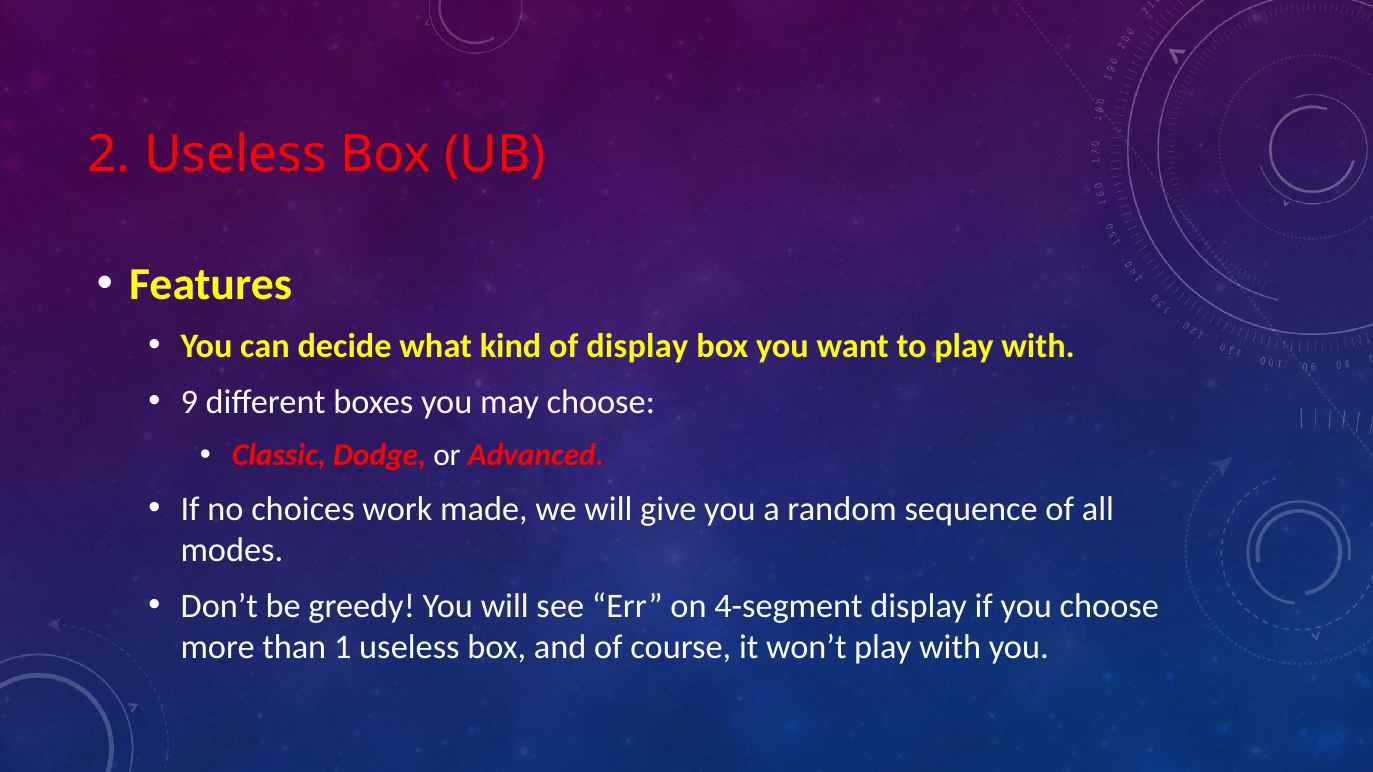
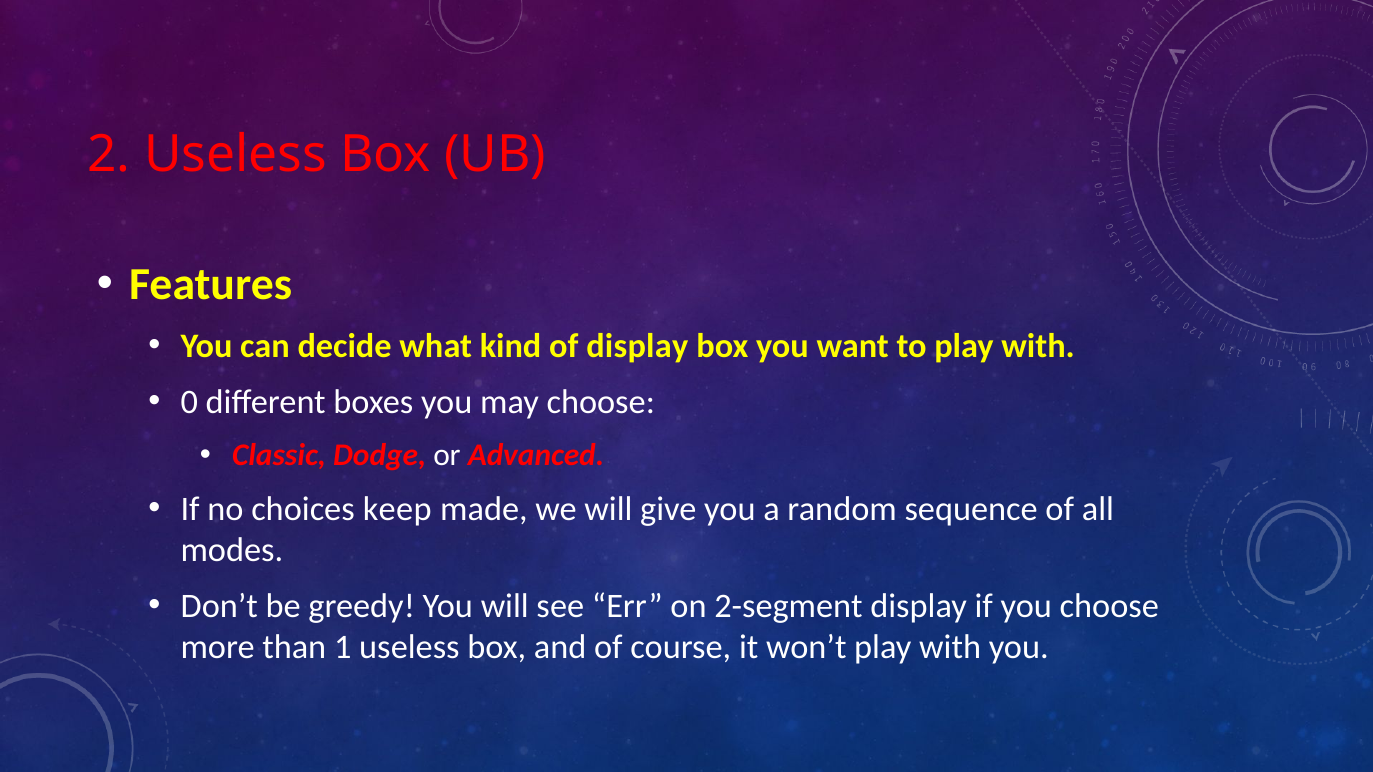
9: 9 -> 0 (189, 402)
work: work -> keep (397, 510)
4-segment: 4-segment -> 2-segment (788, 606)
